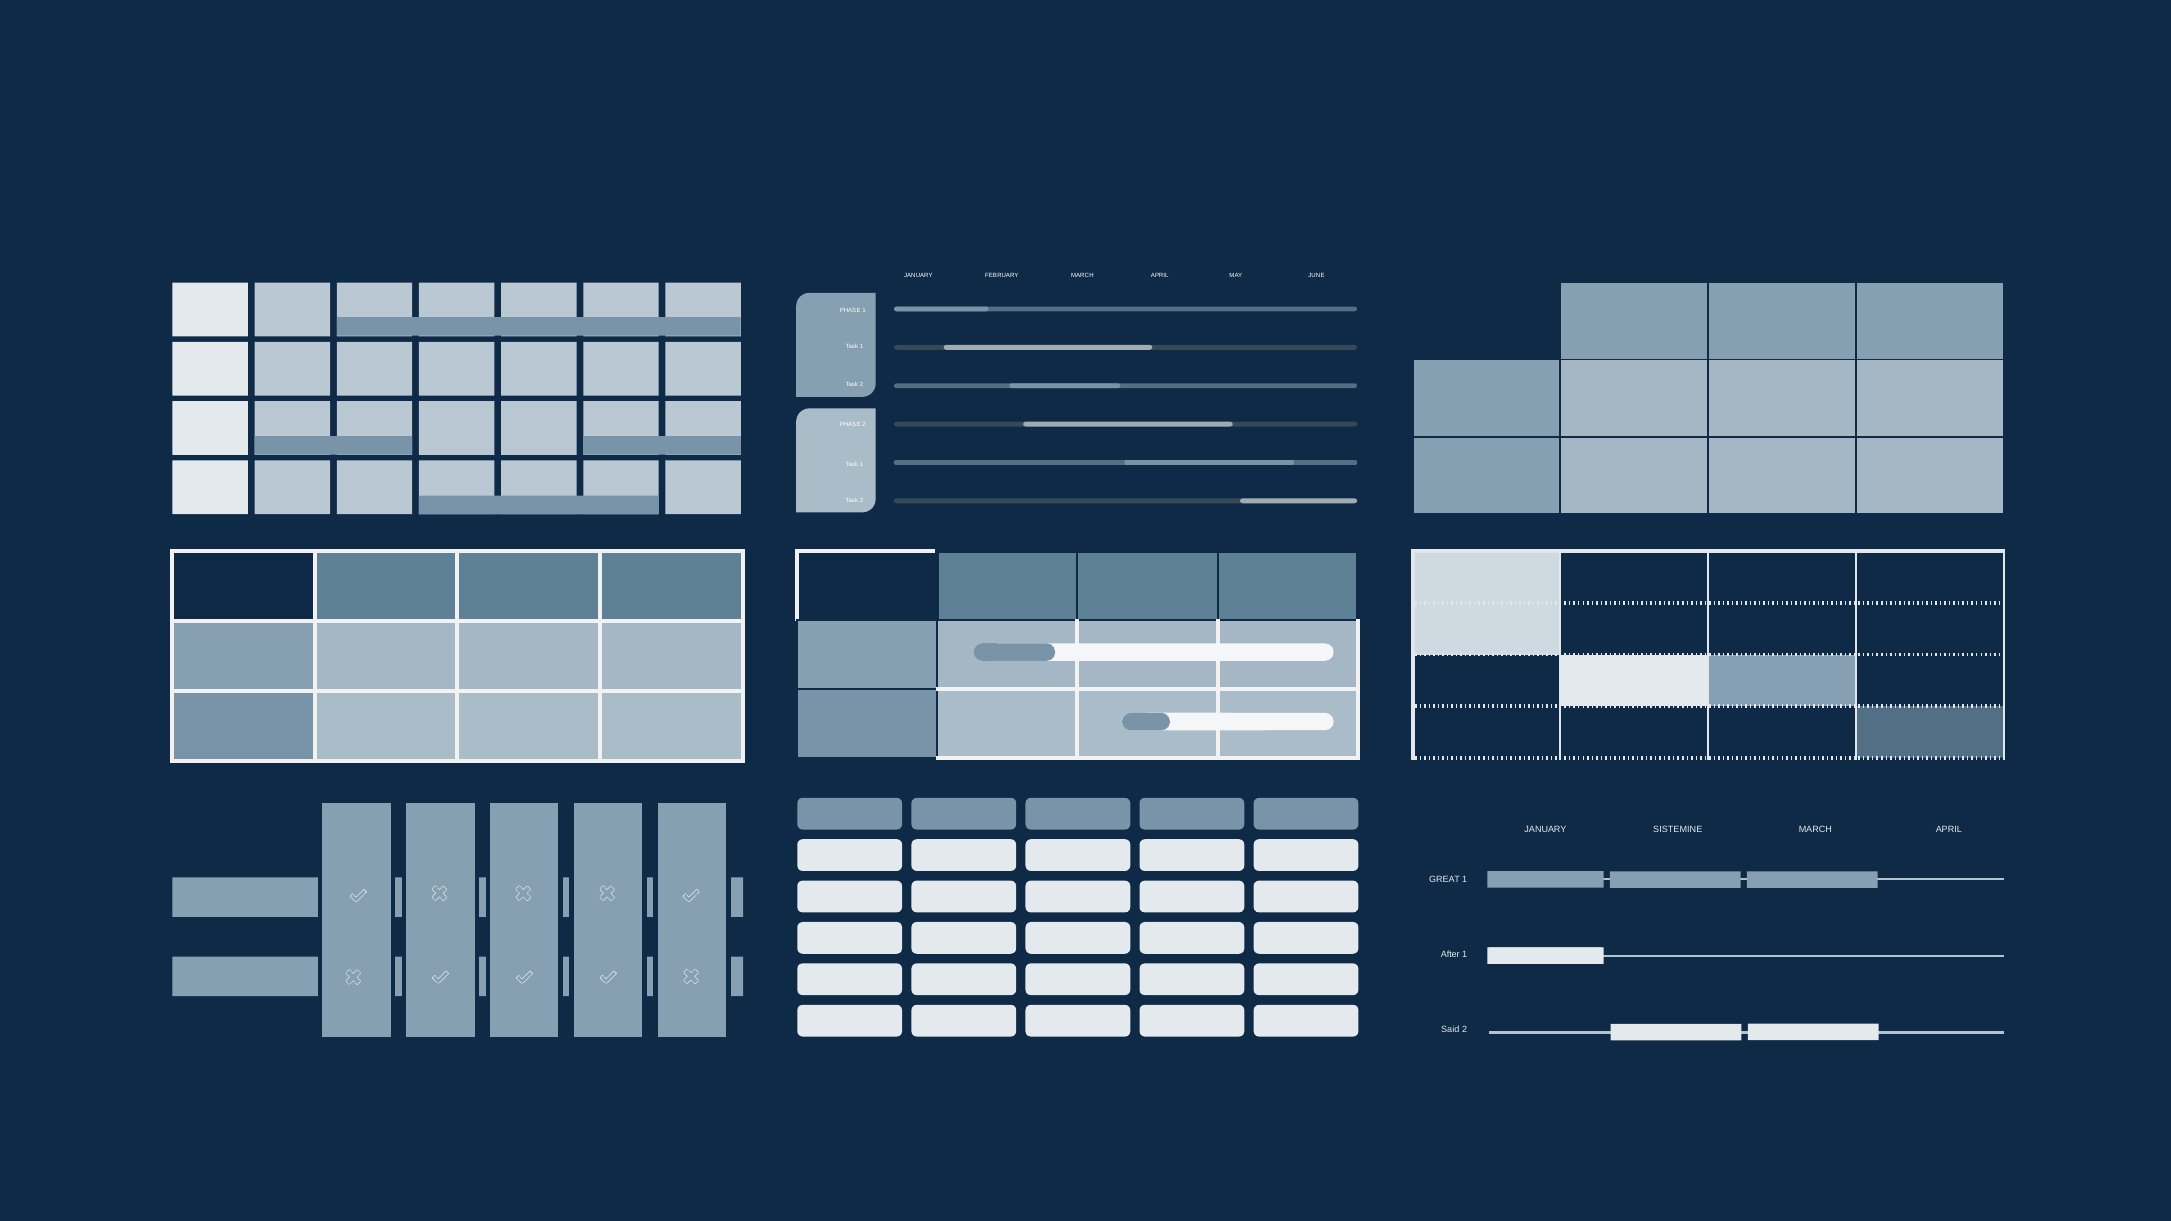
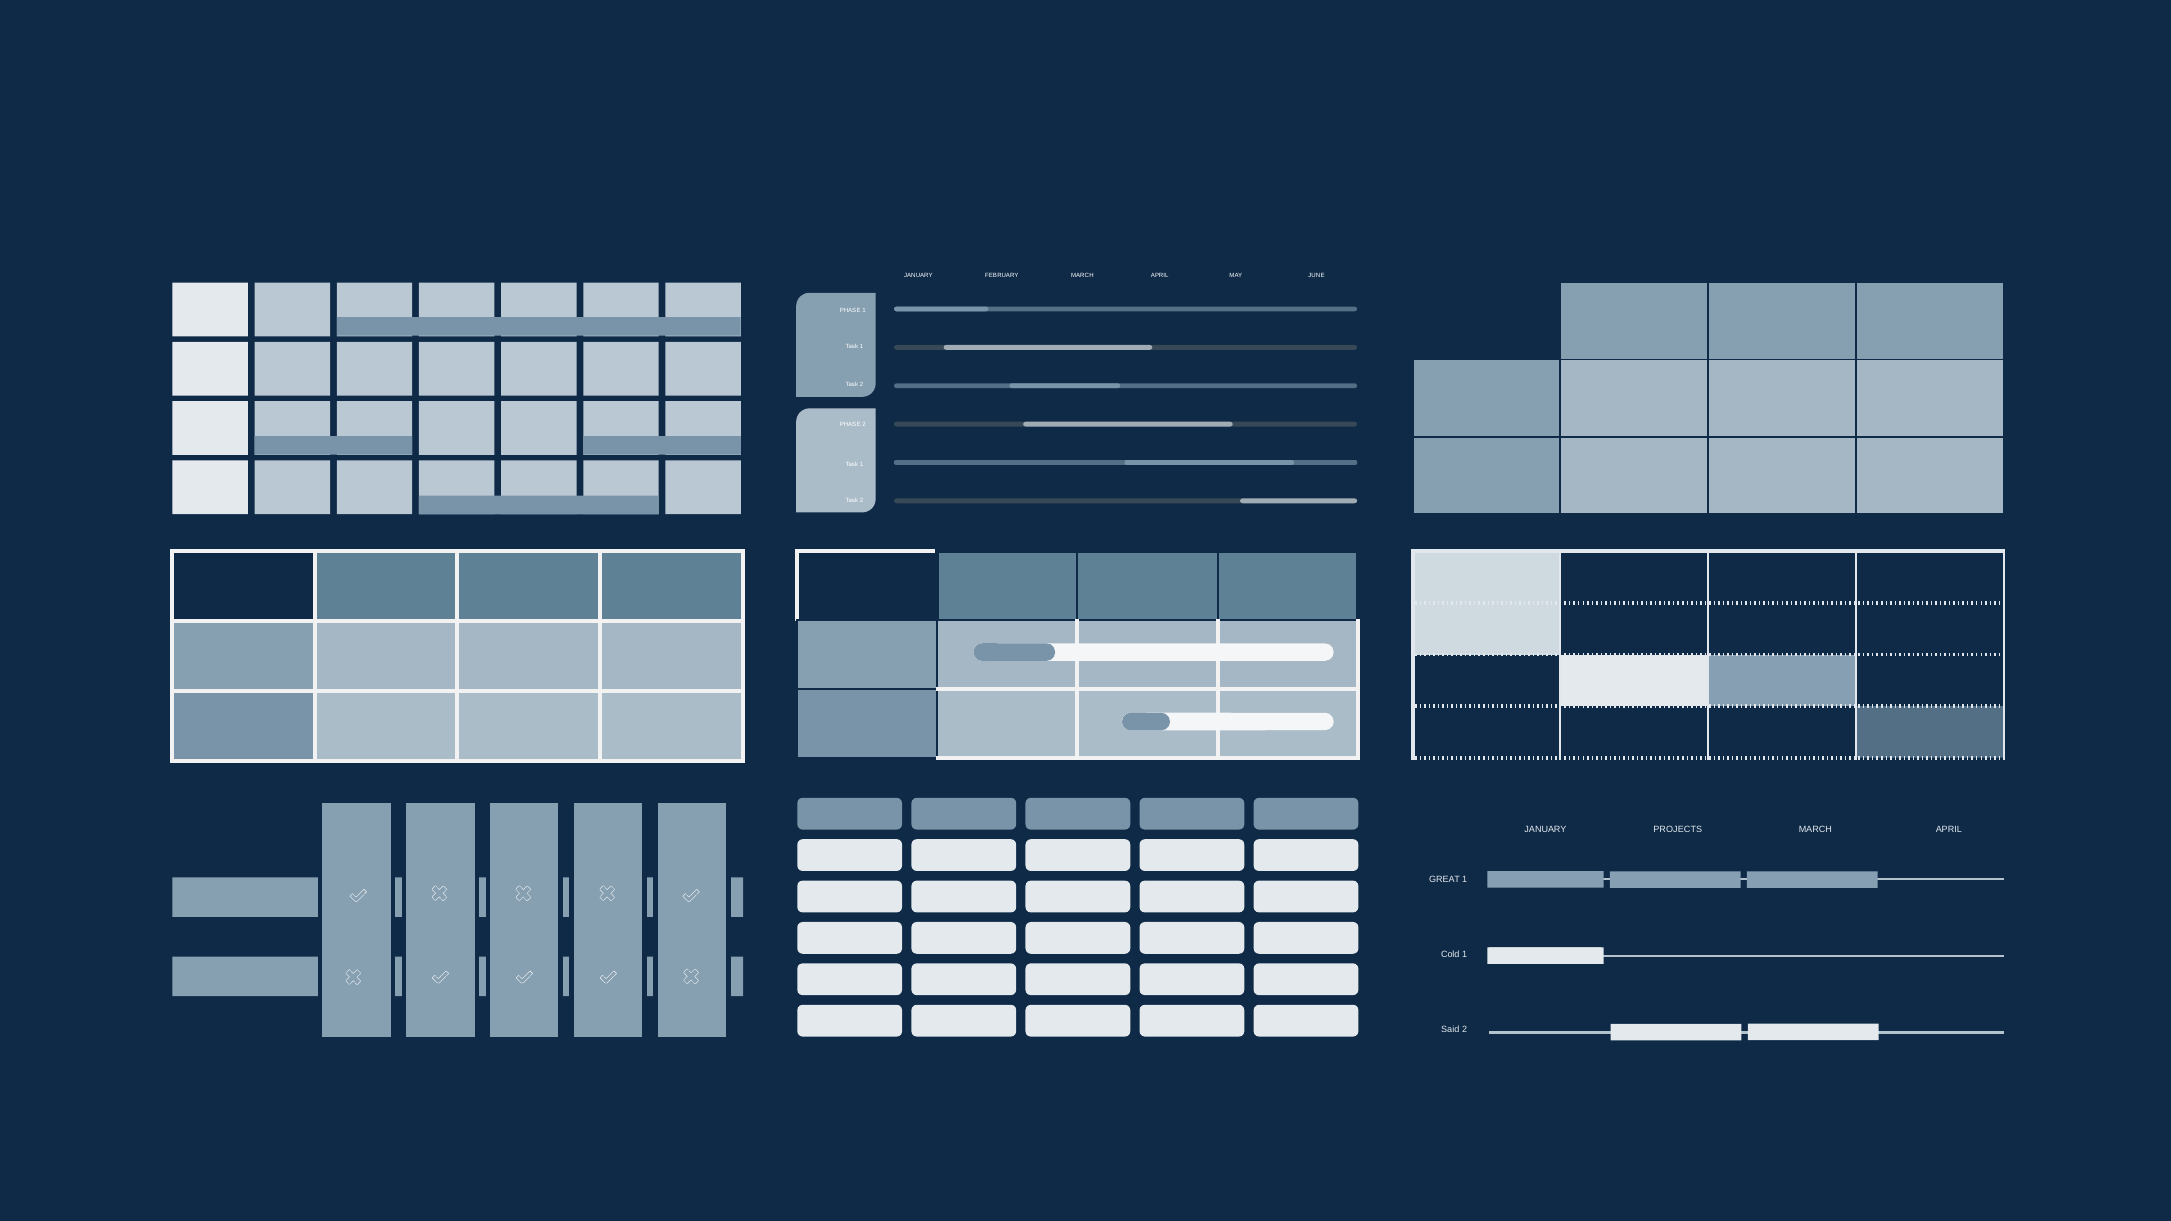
SISTEMINE: SISTEMINE -> PROJECTS (1678, 830)
After: After -> Cold (1450, 955)
